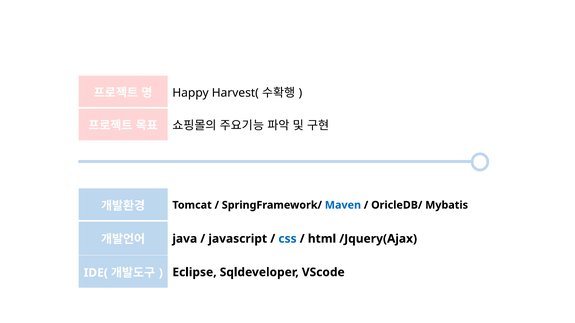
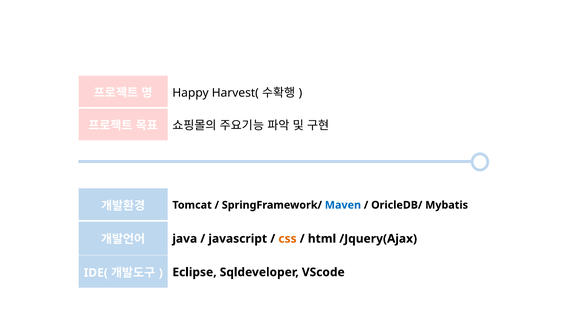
css colour: blue -> orange (287, 239)
